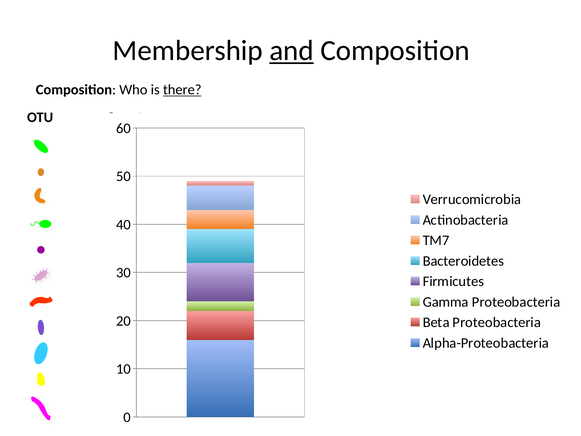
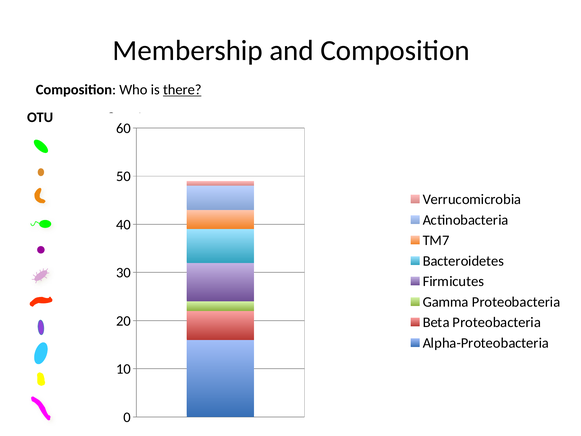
and underline: present -> none (292, 51)
